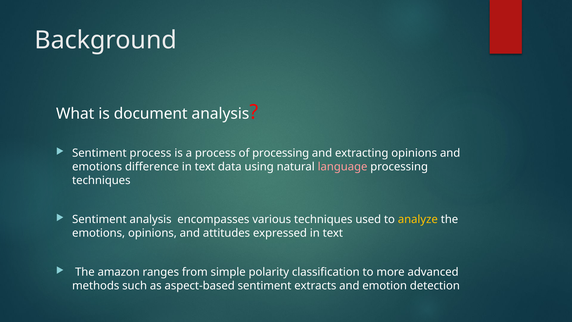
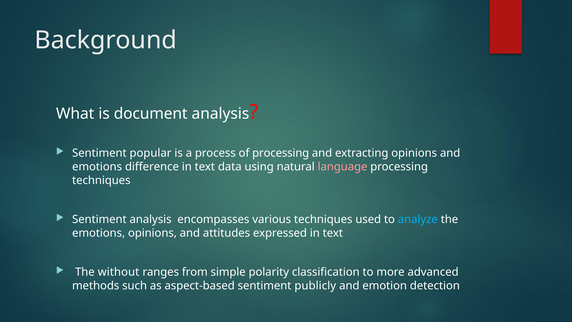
Sentiment process: process -> popular (151, 153)
analyze colour: yellow -> light blue (418, 219)
amazon: amazon -> without (119, 272)
extracts: extracts -> publicly (315, 285)
